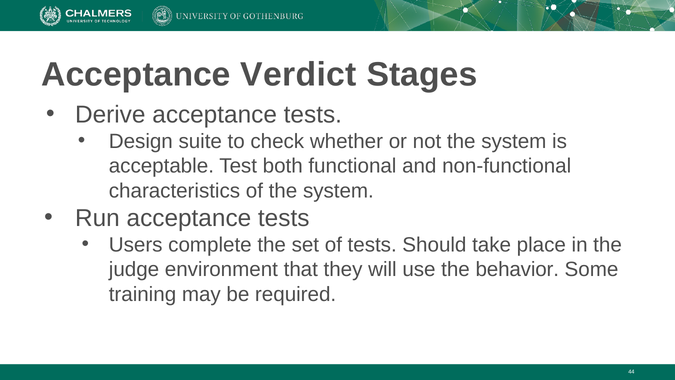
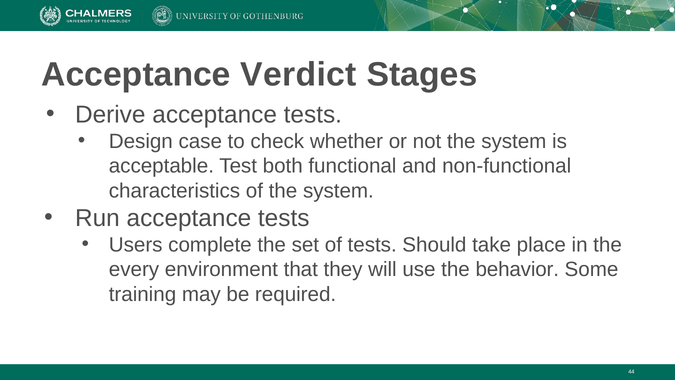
suite: suite -> case (200, 141)
judge: judge -> every (134, 269)
